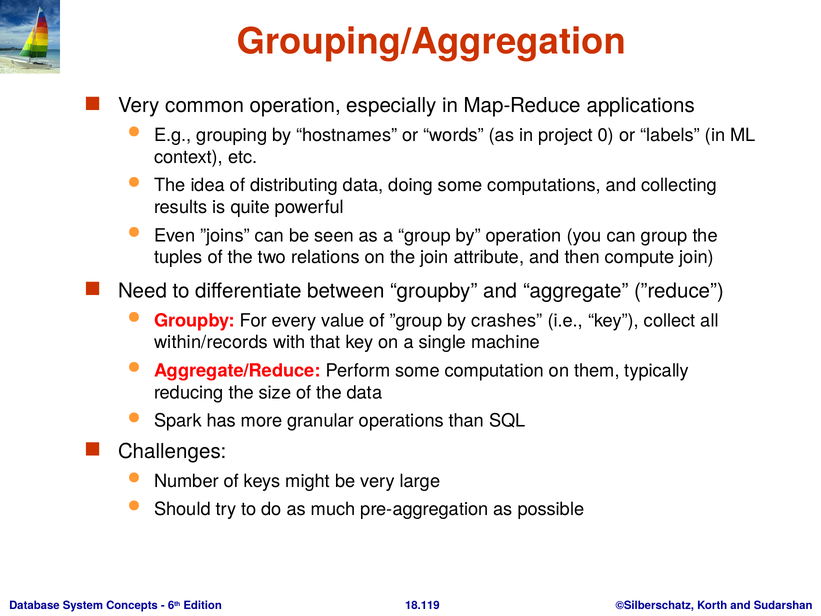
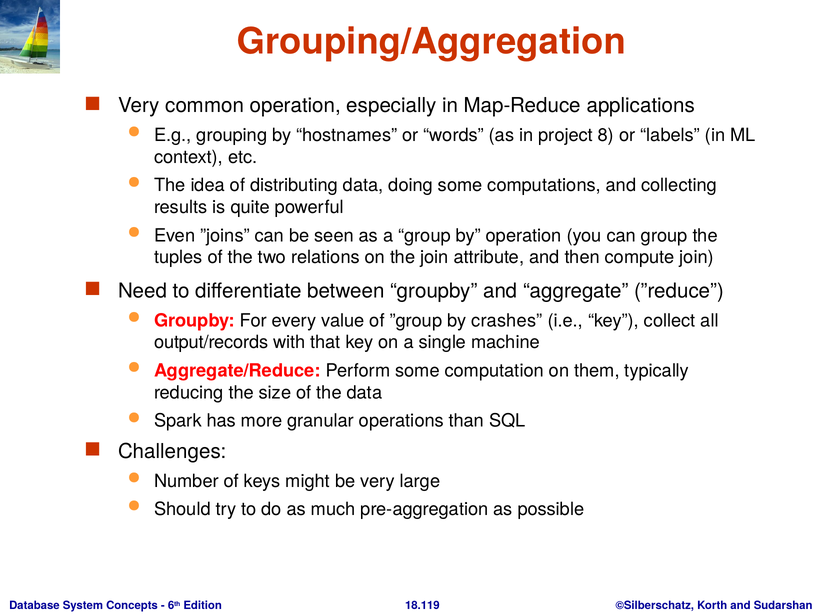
0: 0 -> 8 (606, 135)
within/records: within/records -> output/records (211, 342)
